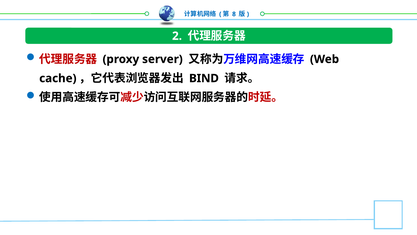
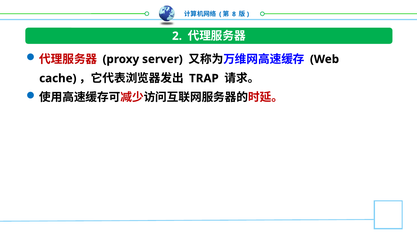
BIND: BIND -> TRAP (204, 78)
